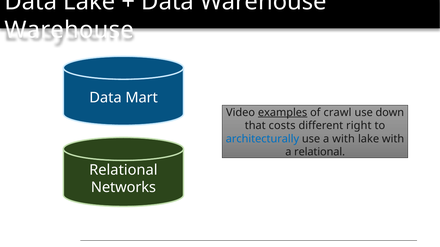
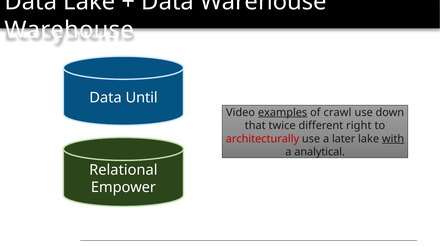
Mart: Mart -> Until (142, 98)
costs: costs -> twice (282, 126)
architecturally colour: blue -> red (262, 139)
a with: with -> later (344, 139)
with underline: none -> present (393, 139)
a relational: relational -> analytical (320, 152)
Networks: Networks -> Empower (123, 188)
